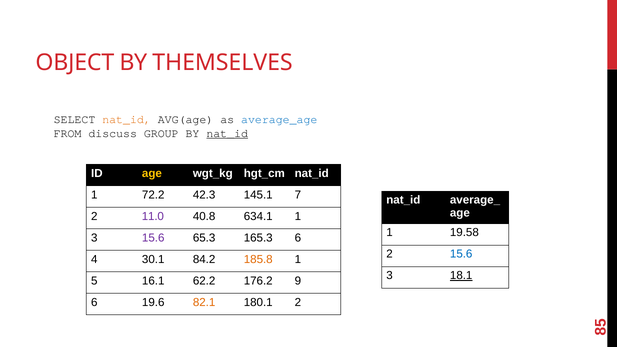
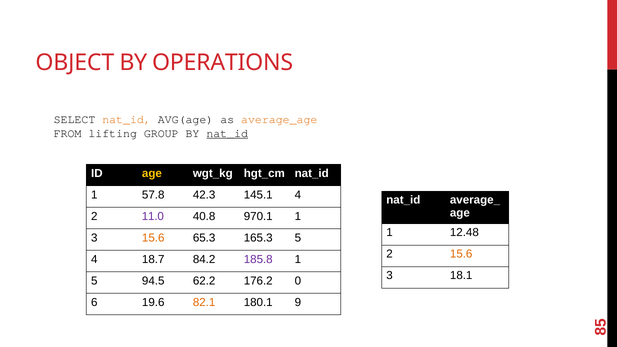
THEMSELVES: THEMSELVES -> OPERATIONS (223, 63)
average_age colour: blue -> orange (279, 120)
discuss: discuss -> lifting (113, 133)
72.2: 72.2 -> 57.8 (153, 195)
145.1 7: 7 -> 4 (298, 195)
634.1: 634.1 -> 970.1 (258, 216)
19.58: 19.58 -> 12.48 (464, 233)
15.6 colour: purple -> orange (153, 238)
165.3 6: 6 -> 5 (298, 238)
15.6 colour: blue -> orange (461, 254)
30.1: 30.1 -> 18.7 (153, 259)
185.8 colour: orange -> purple (258, 259)
18.1 underline: present -> none (461, 276)
16.1: 16.1 -> 94.5 (153, 281)
9: 9 -> 0 (298, 281)
180.1 2: 2 -> 9 (298, 302)
